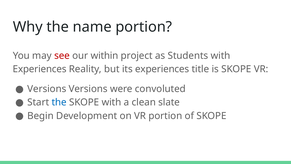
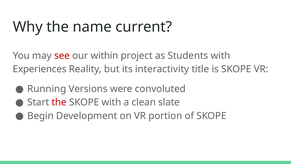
name portion: portion -> current (144, 27)
its experiences: experiences -> interactivity (162, 69)
Versions: Versions -> Running (47, 89)
the colour: blue -> red (59, 102)
